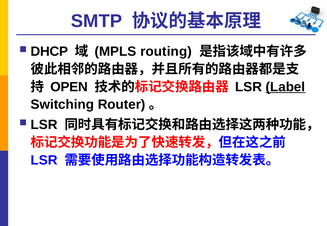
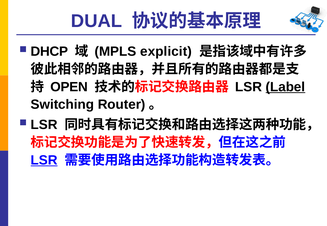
SMTP: SMTP -> DUAL (97, 21)
routing: routing -> explicit (166, 52)
LSR underline: none -> present (44, 160)
